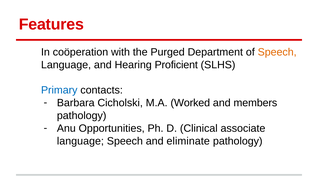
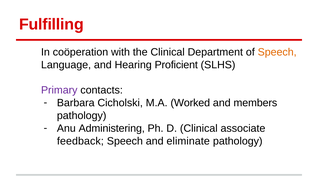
Features: Features -> Fulfilling (51, 24)
the Purged: Purged -> Clinical (168, 52)
Primary colour: blue -> purple (59, 90)
Opportunities: Opportunities -> Administering (112, 128)
language: language -> feedback (80, 141)
